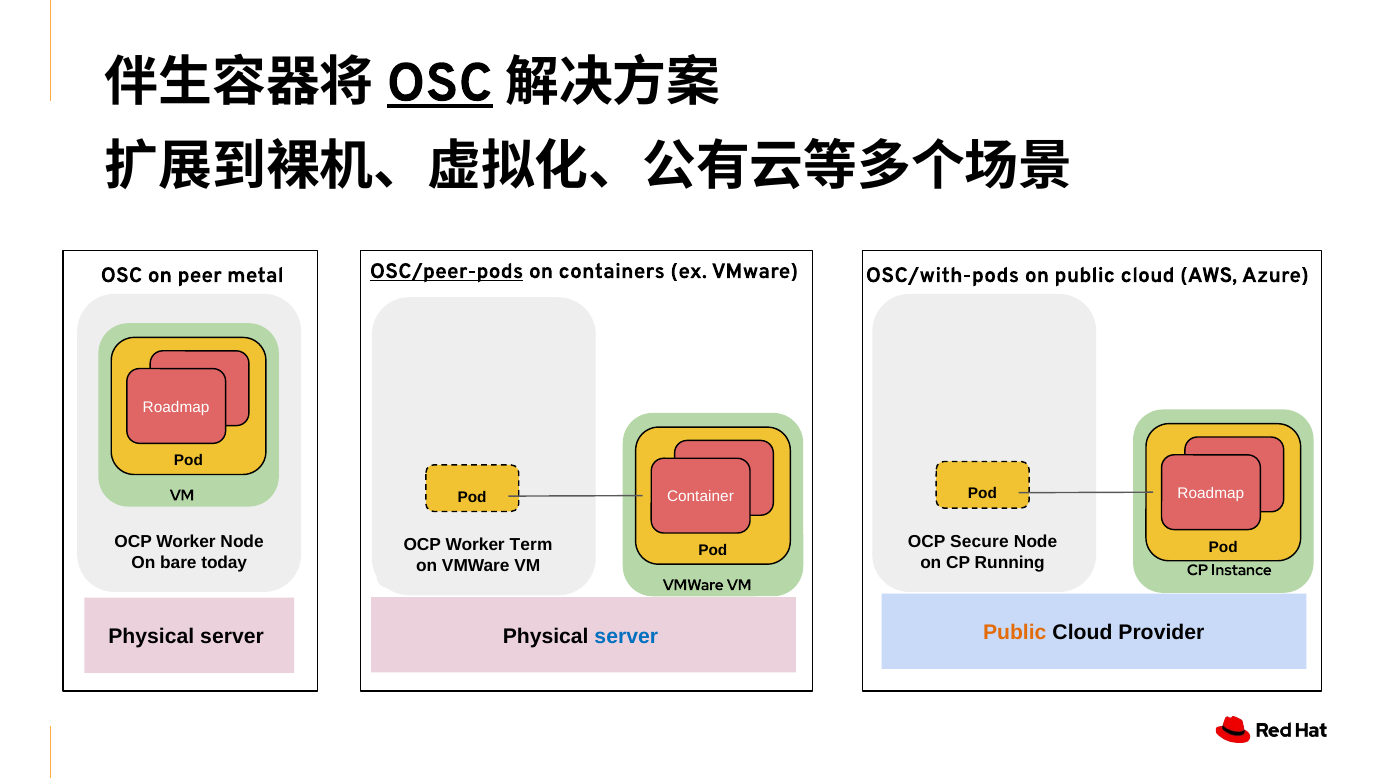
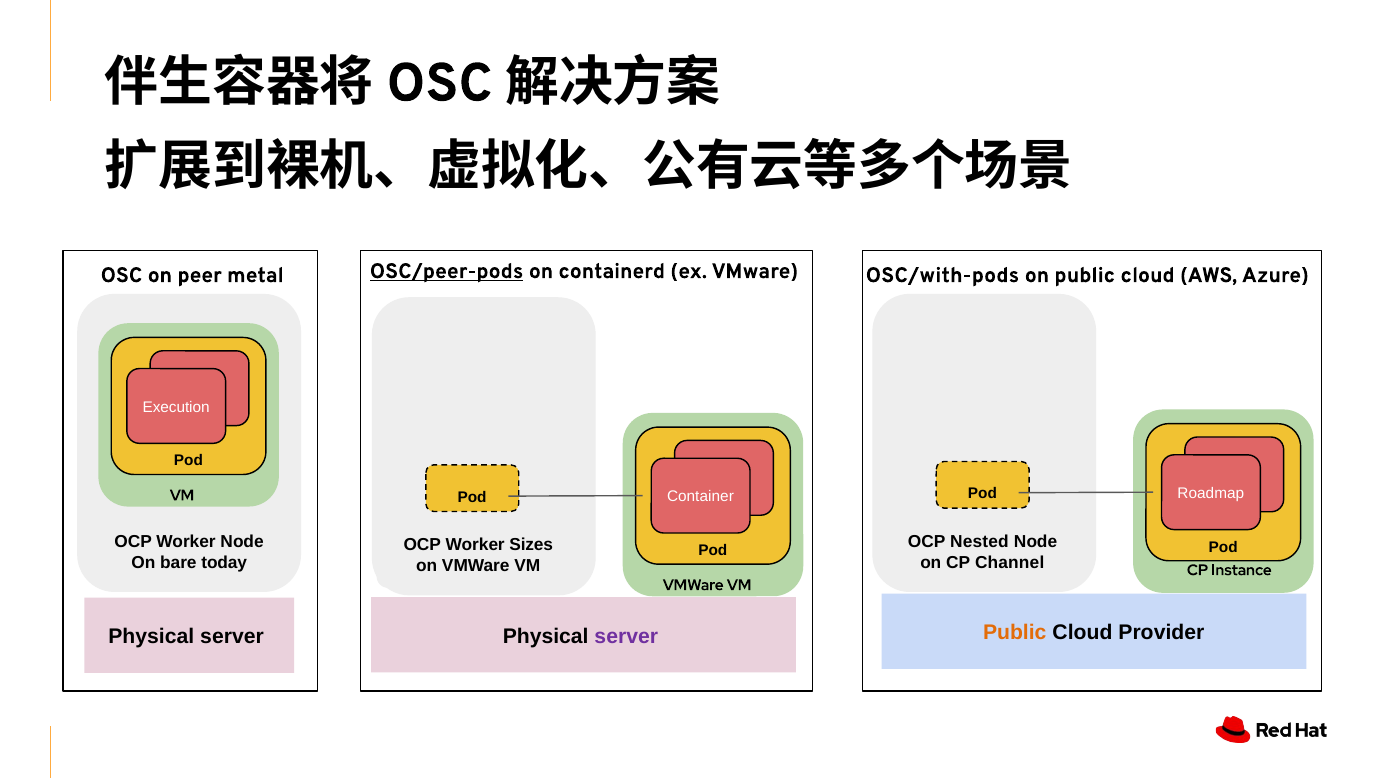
OSC underline: present -> none (440, 83)
containers: containers -> containerd (612, 271)
Roadmap: Roadmap -> Execution (176, 407)
Secure: Secure -> Nested (979, 542)
Term: Term -> Sizes (531, 545)
Running: Running -> Channel (1010, 563)
server colour: blue -> purple (626, 637)
